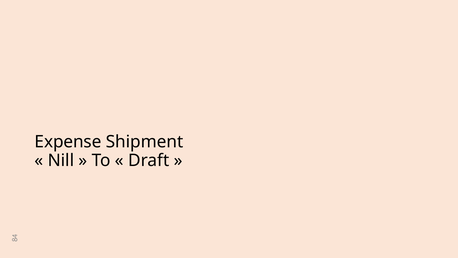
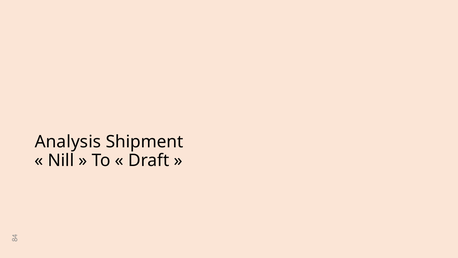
Expense: Expense -> Analysis (68, 142)
